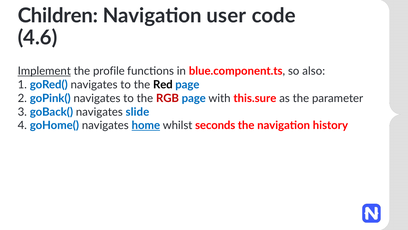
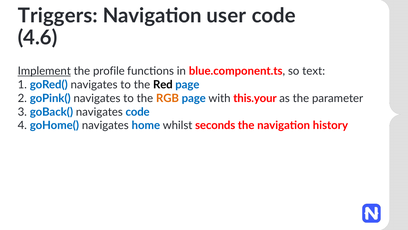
Children: Children -> Triggers (58, 16)
also: also -> text (314, 71)
RGB colour: red -> orange (167, 98)
this.sure: this.sure -> this.your (255, 98)
navigates slide: slide -> code (138, 112)
home underline: present -> none (146, 125)
